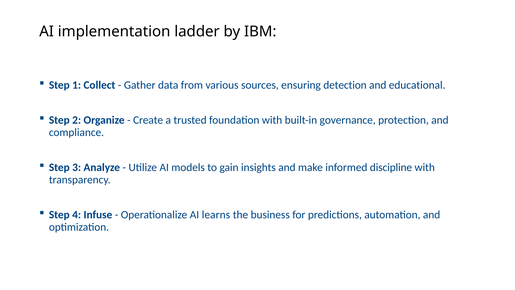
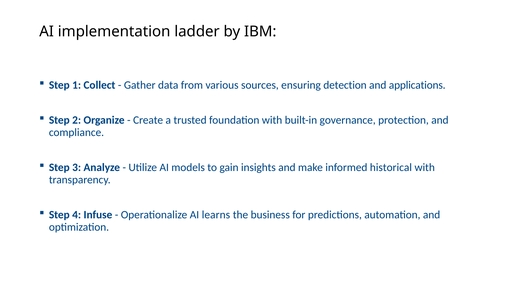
educational: educational -> applications (417, 85)
discipline: discipline -> historical (391, 167)
